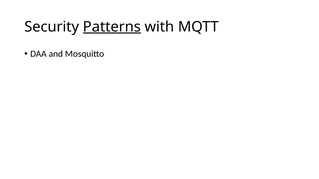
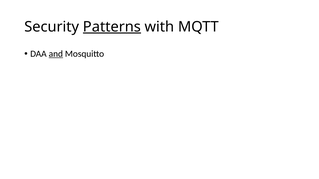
and underline: none -> present (56, 54)
